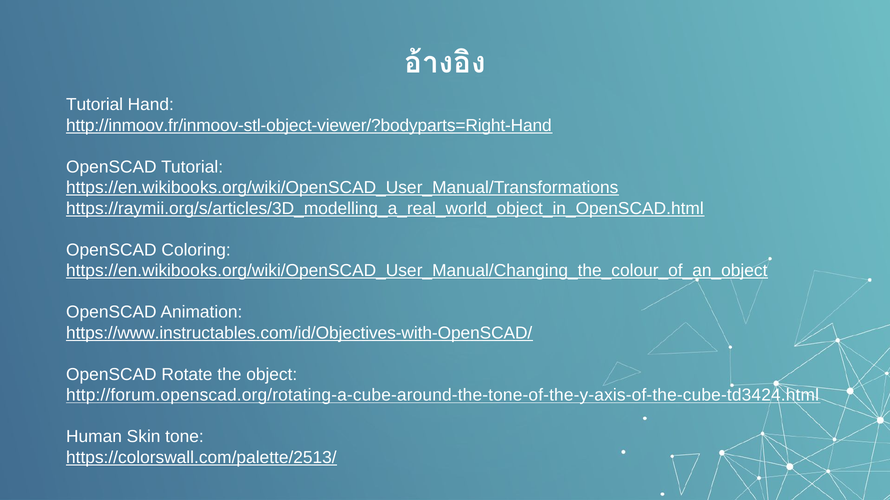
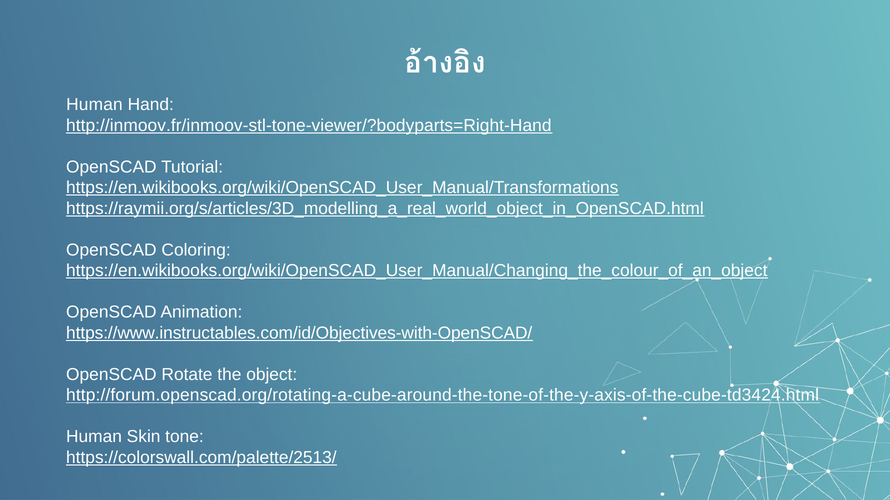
Tutorial: Tutorial -> Human (94, 105)
http://inmoov.fr/inmoov-stl-object-viewer/?bodyparts=Right-Hand: http://inmoov.fr/inmoov-stl-object-viewer/?bodyparts=Right-Hand -> http://inmoov.fr/inmoov-stl-tone-viewer/?bodyparts=Right-Hand (309, 125)
